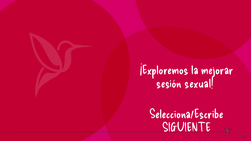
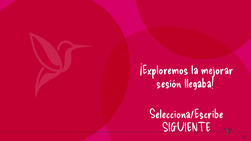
sexual: sexual -> llegaba (199, 84)
